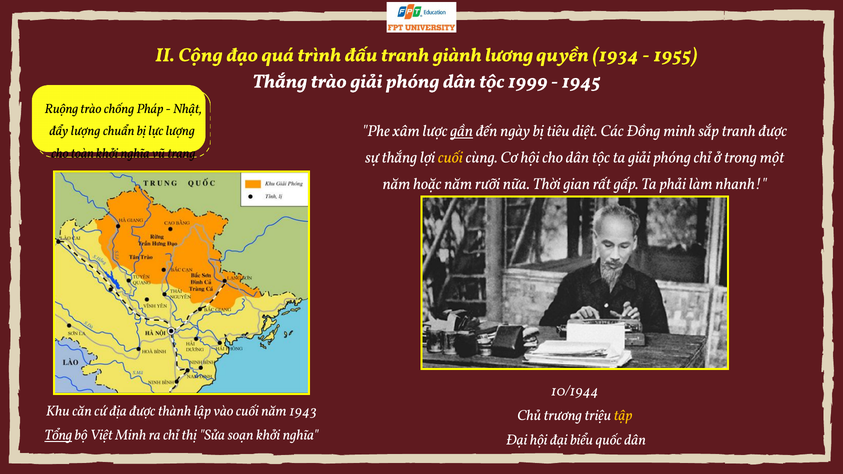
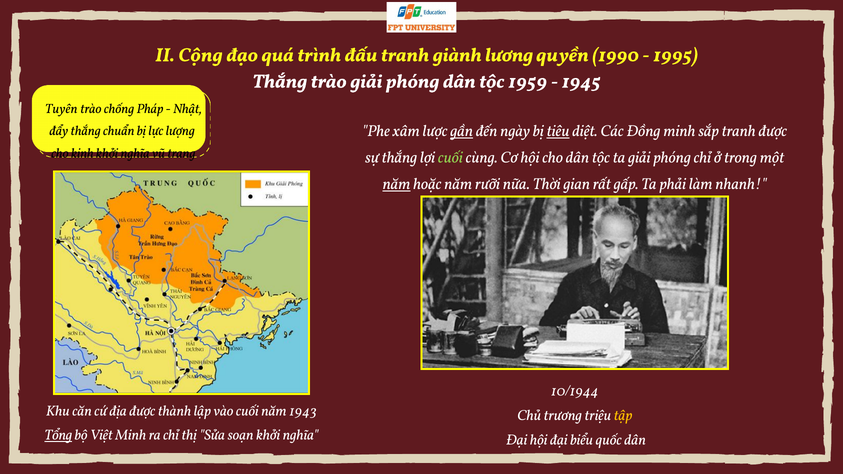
1934: 1934 -> 1990 (616, 55)
1955: 1955 -> 1995 (676, 55)
1999: 1999 -> 1959 (528, 81)
Ruộng: Ruộng -> Tuyên (61, 109)
tiêu underline: none -> present (558, 131)
đẩy lượng: lượng -> thắng (86, 131)
toàn: toàn -> kinh (82, 153)
cuối colour: yellow -> light green (450, 158)
năm underline: none -> present (396, 184)
